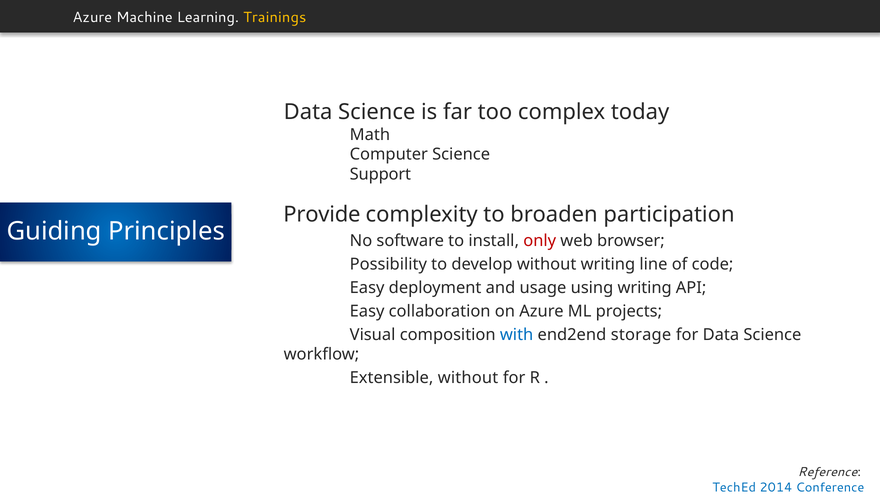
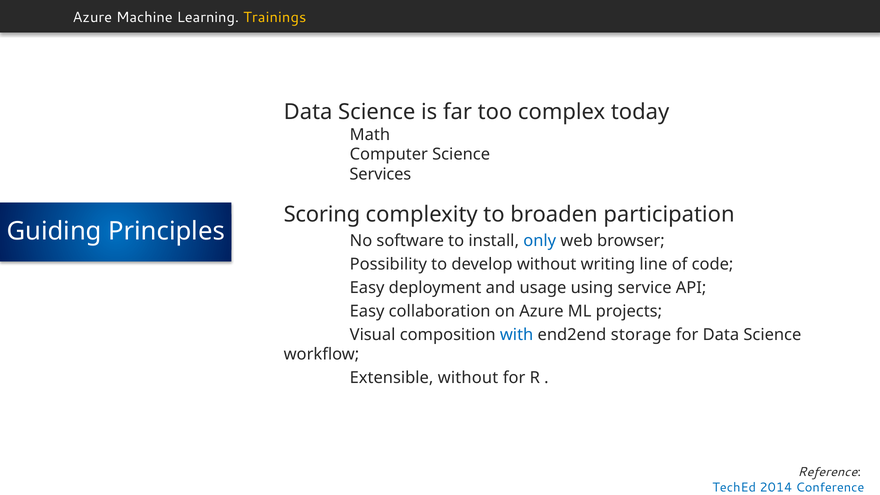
Support: Support -> Services (380, 174)
Provide: Provide -> Scoring (322, 214)
only colour: red -> blue (540, 241)
using writing: writing -> service (645, 288)
